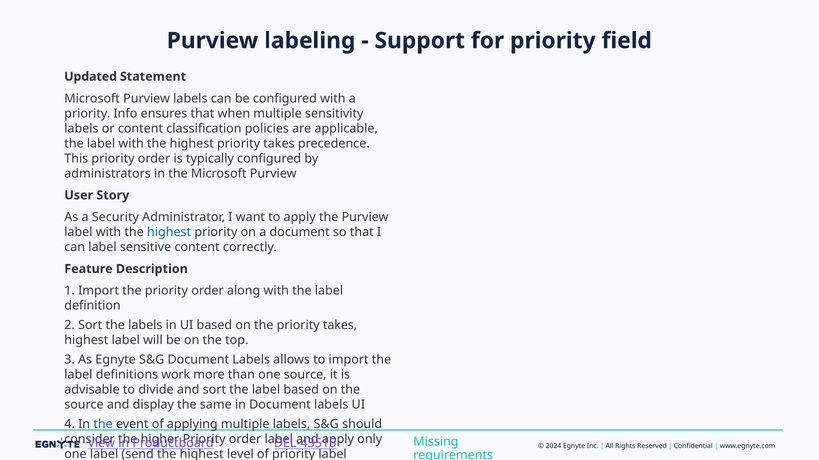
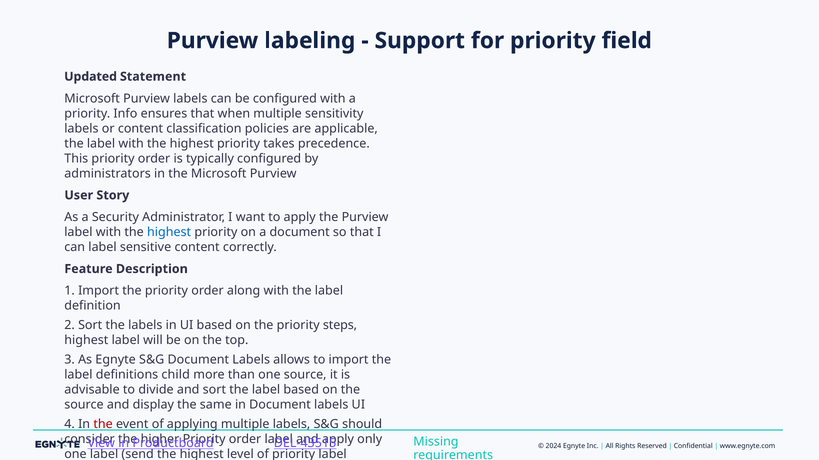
the priority takes: takes -> steps (340, 326)
work: work -> child (176, 375)
the colour: blue -> red (103, 425)
